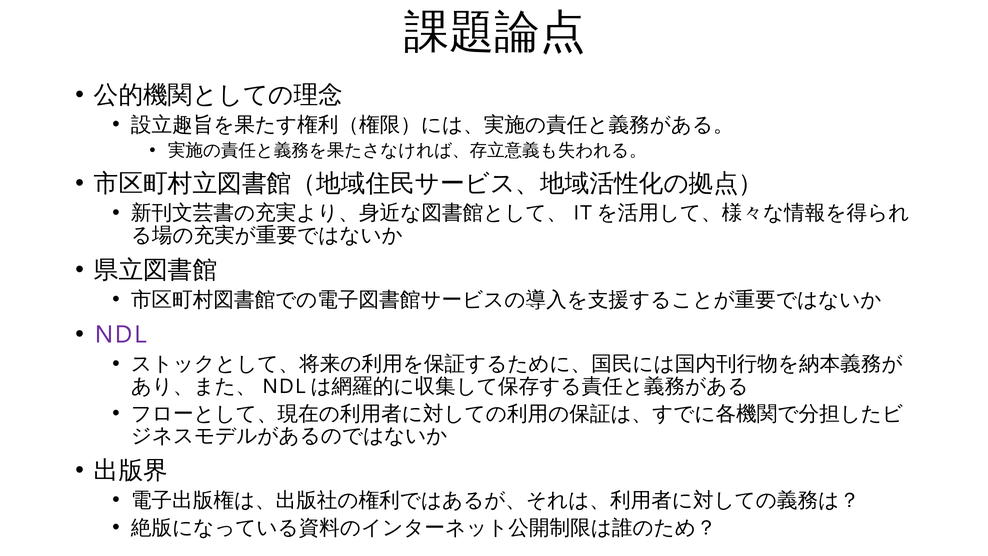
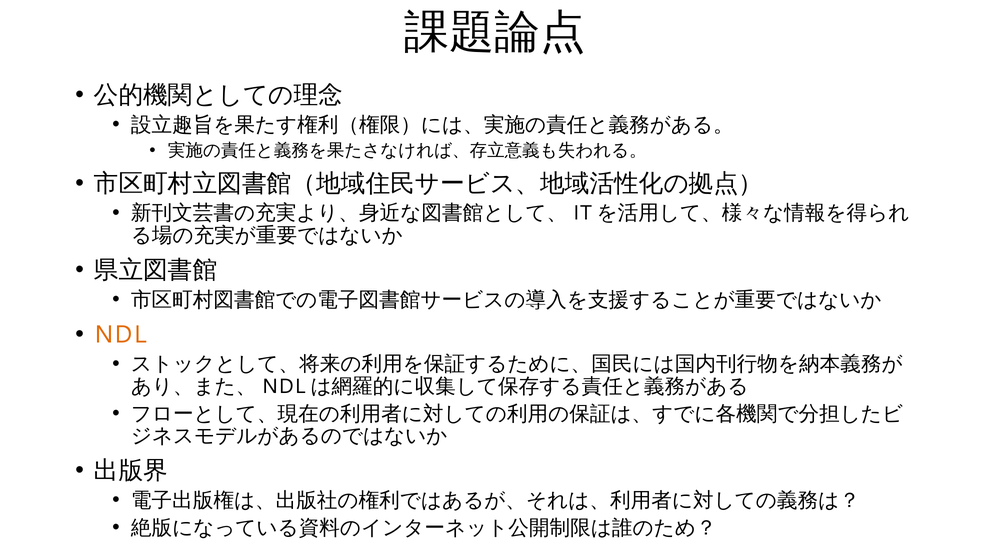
NDL colour: purple -> orange (120, 334)
